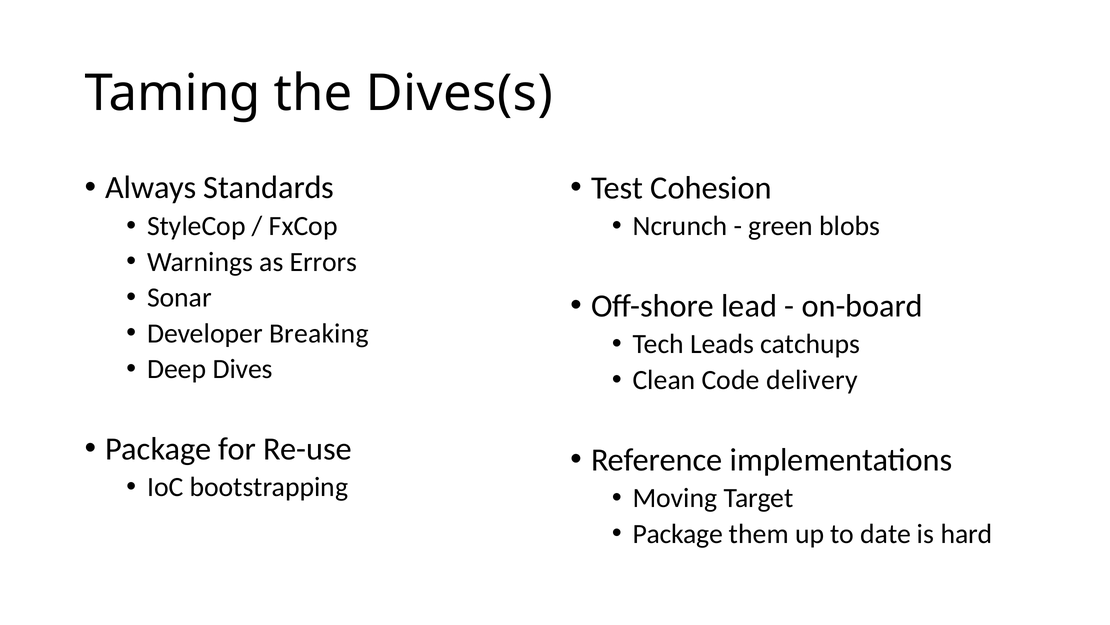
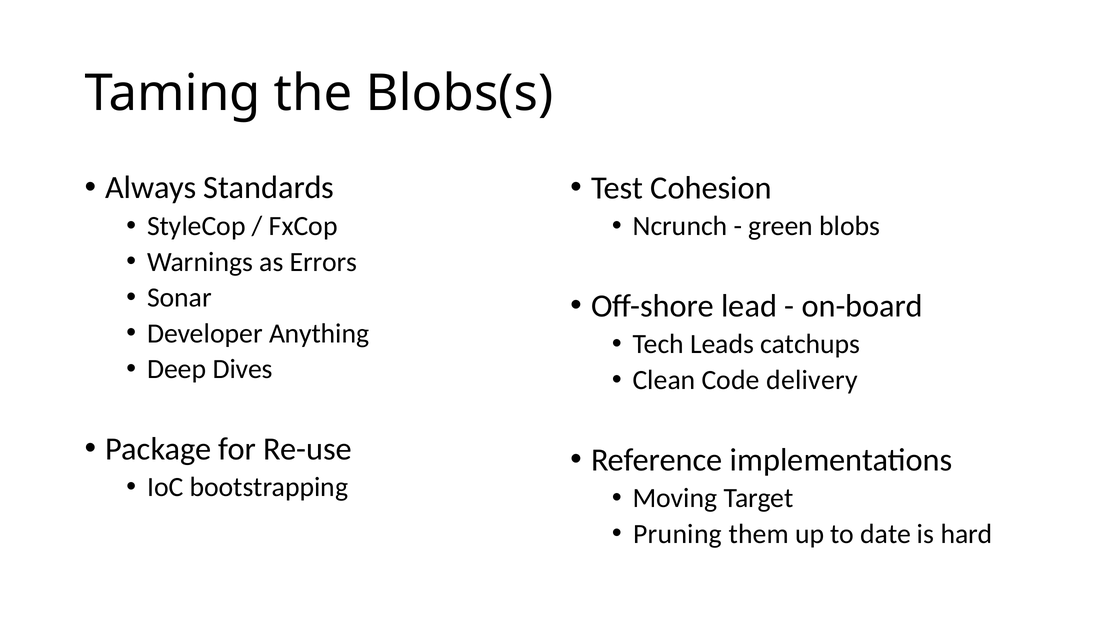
Dives(s: Dives(s -> Blobs(s (460, 93)
Breaking: Breaking -> Anything (319, 333)
Package: Package -> Pruning (678, 533)
